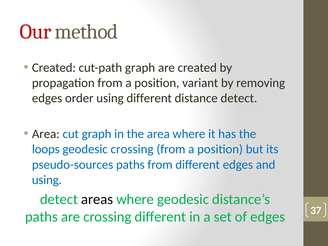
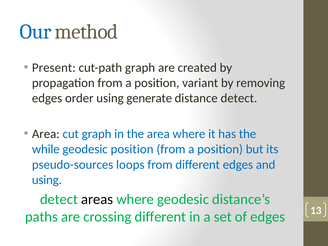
Our colour: red -> blue (35, 32)
Created: Created -> Present (54, 68)
using different: different -> generate (149, 98)
loops: loops -> while (46, 149)
geodesic crossing: crossing -> position (132, 149)
pseudo-sources paths: paths -> loops (130, 165)
37: 37 -> 13 (316, 210)
